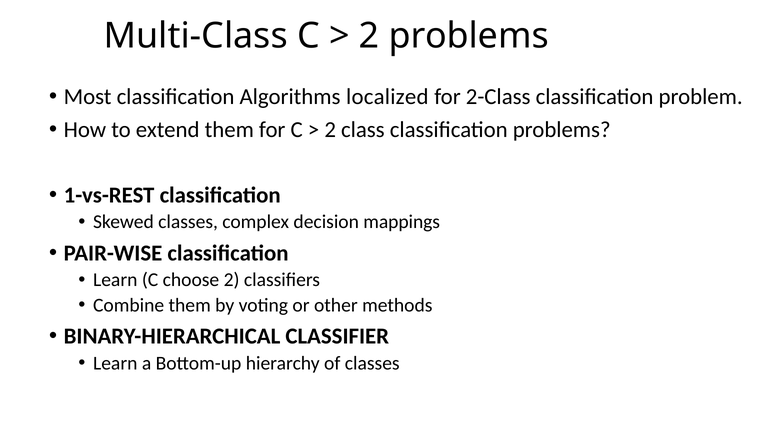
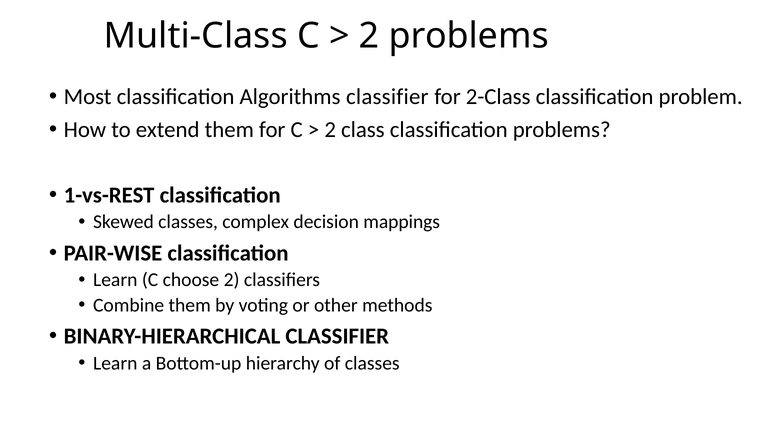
Algorithms localized: localized -> classifier (387, 97)
